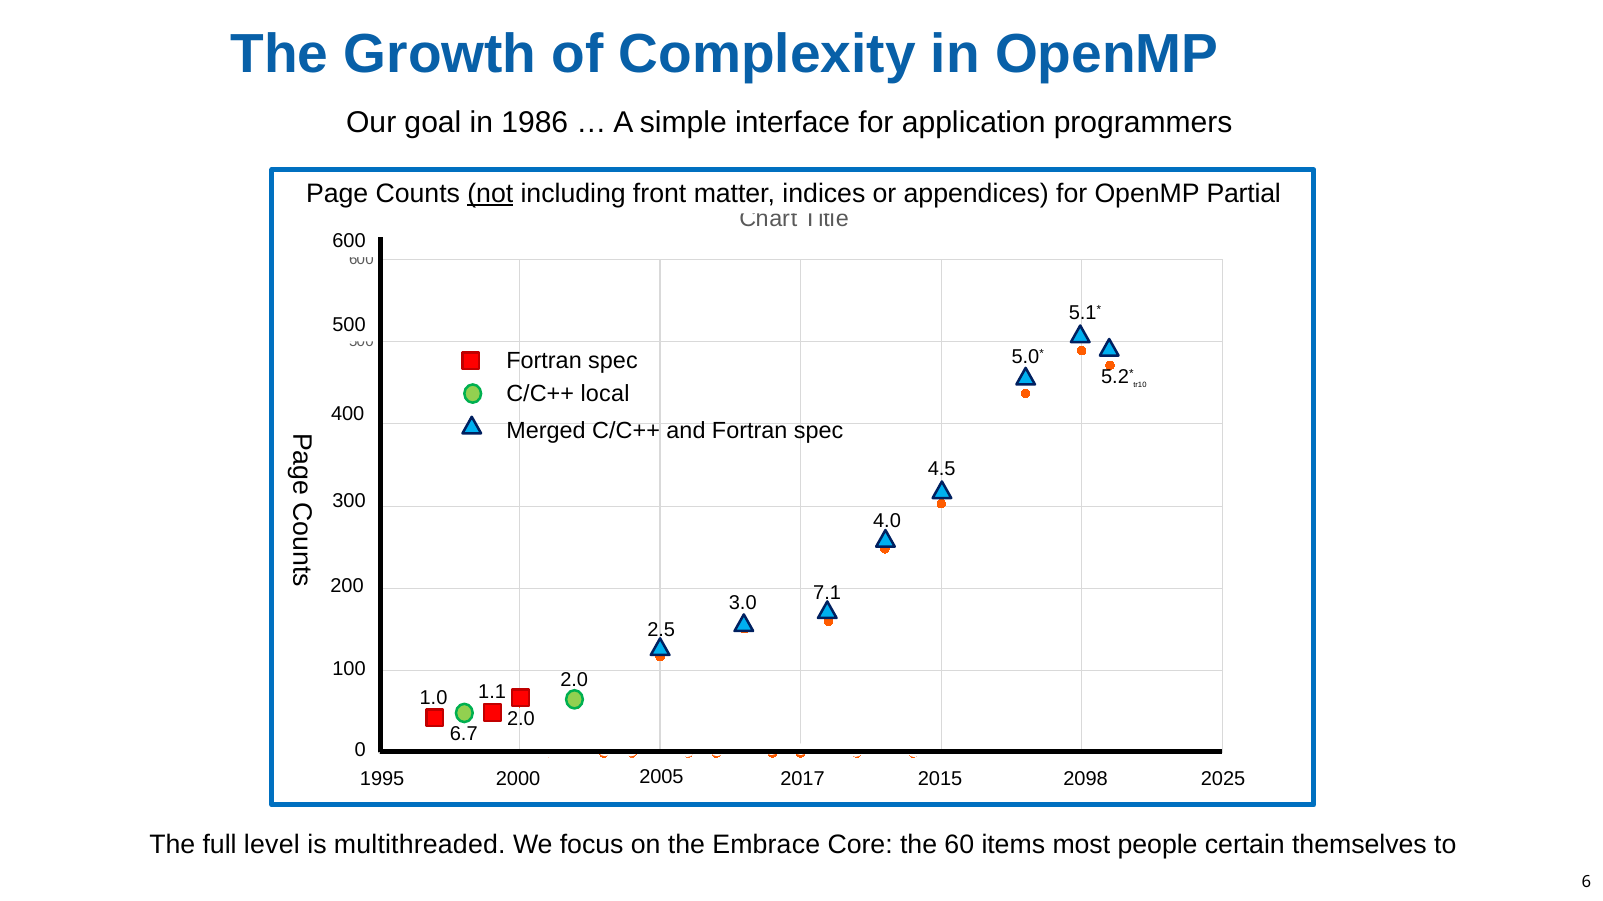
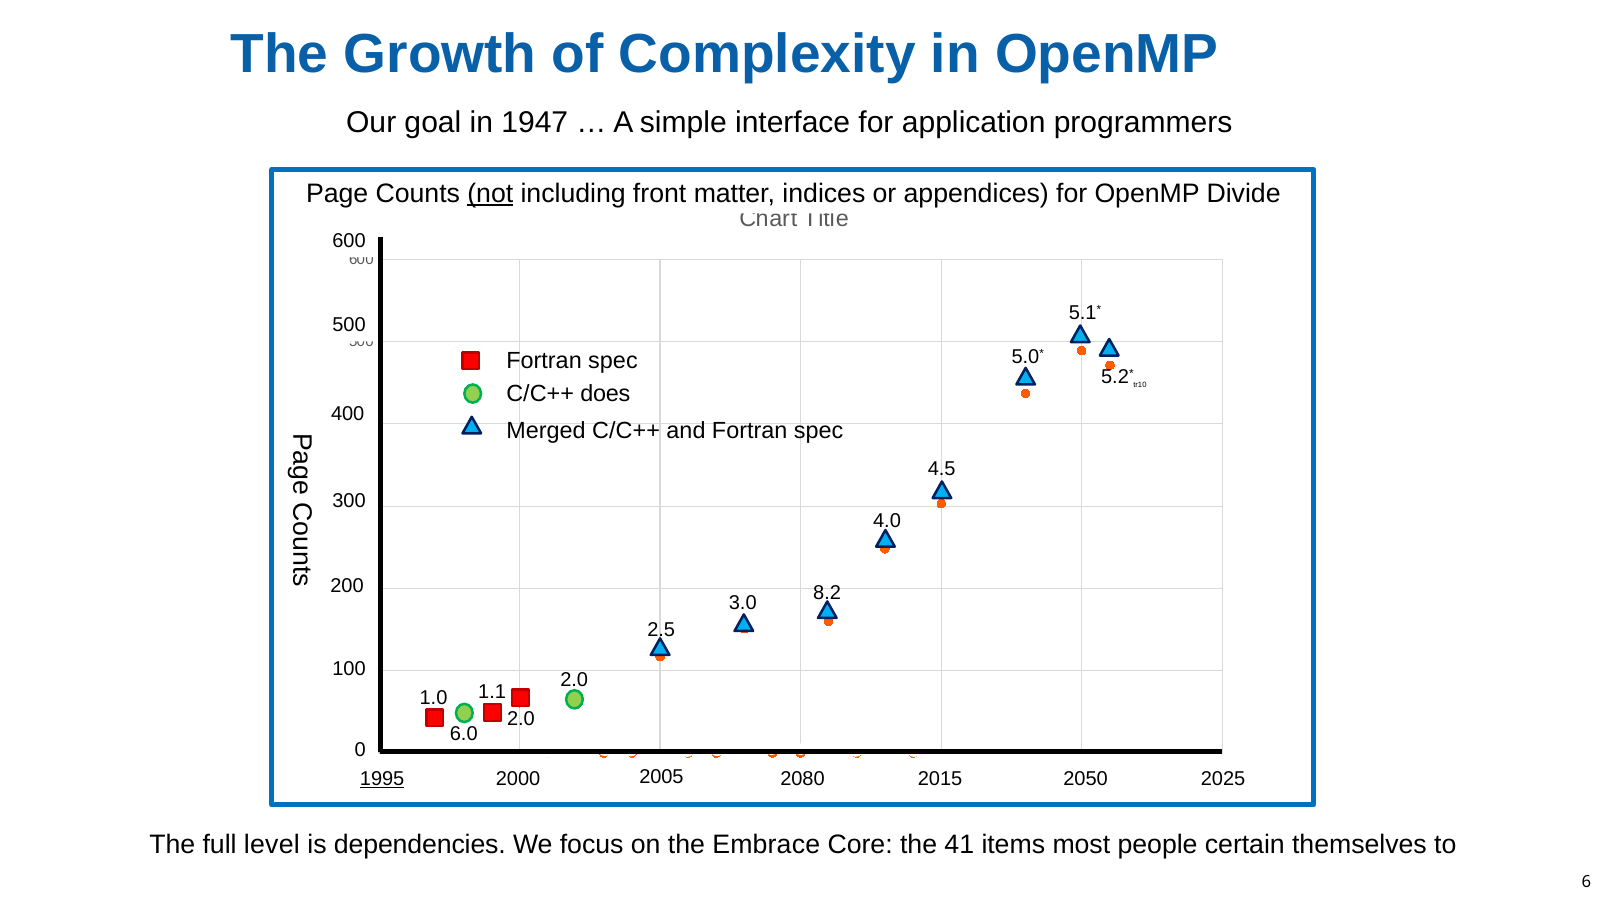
1986: 1986 -> 1947 (535, 123)
Partial: Partial -> Divide (1244, 194)
local: local -> does (605, 394)
7.1: 7.1 -> 8.2 (827, 593)
6.7: 6.7 -> 6.0 (464, 734)
1995 underline: none -> present (382, 779)
2017: 2017 -> 2080 (803, 780)
2098: 2098 -> 2050 (1086, 779)
multithreaded: multithreaded -> dependencies (420, 845)
60: 60 -> 41 (959, 845)
